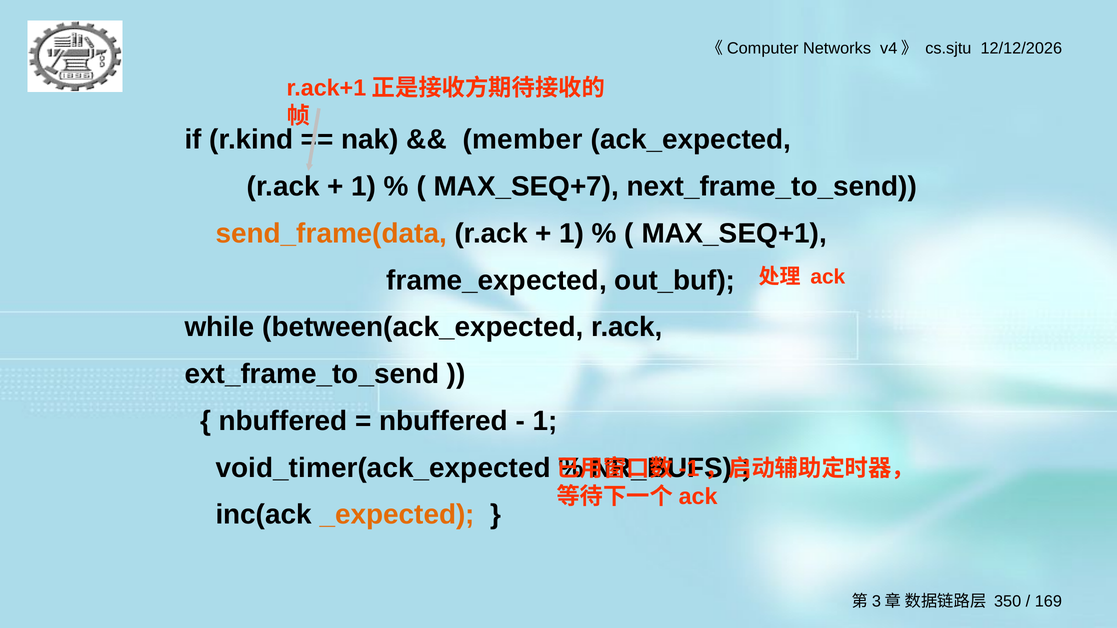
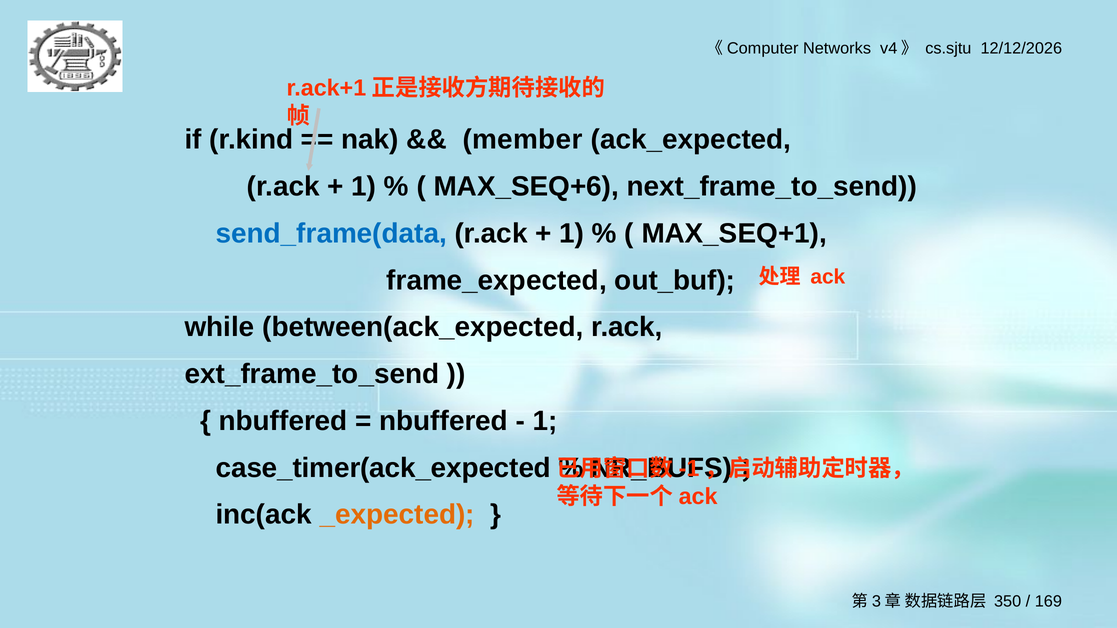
MAX_SEQ+7: MAX_SEQ+7 -> MAX_SEQ+6 (526, 187)
send_frame(data colour: orange -> blue (331, 234)
void_timer(ack_expected: void_timer(ack_expected -> case_timer(ack_expected (383, 468)
